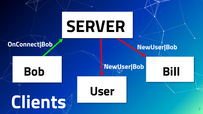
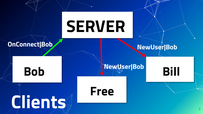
User: User -> Free (102, 91)
